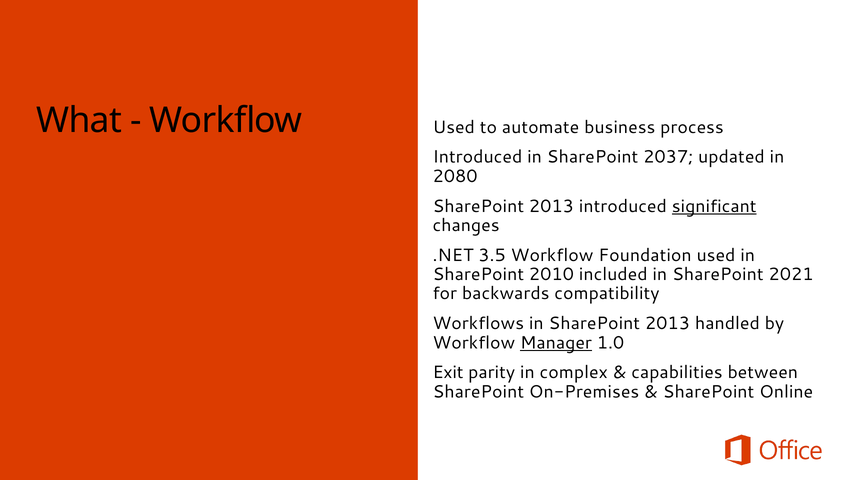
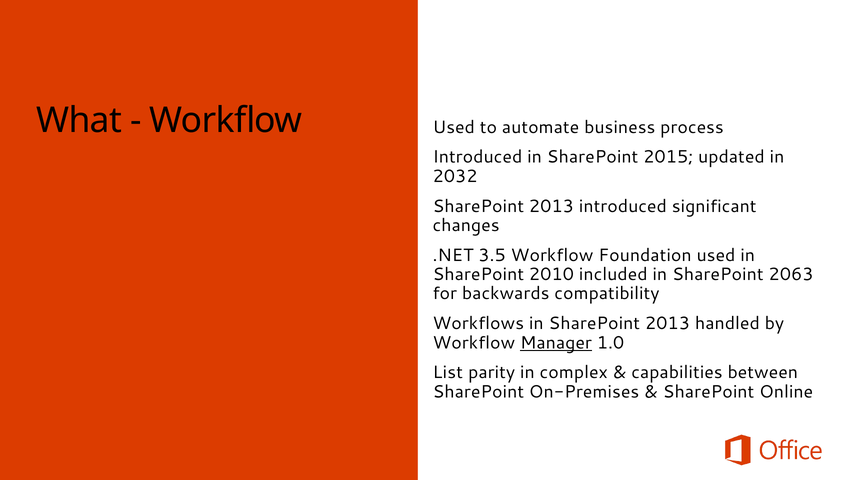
2037: 2037 -> 2015 (668, 157)
2080: 2080 -> 2032 (455, 176)
significant underline: present -> none (714, 206)
2021: 2021 -> 2063 (791, 274)
Exit: Exit -> List (448, 372)
